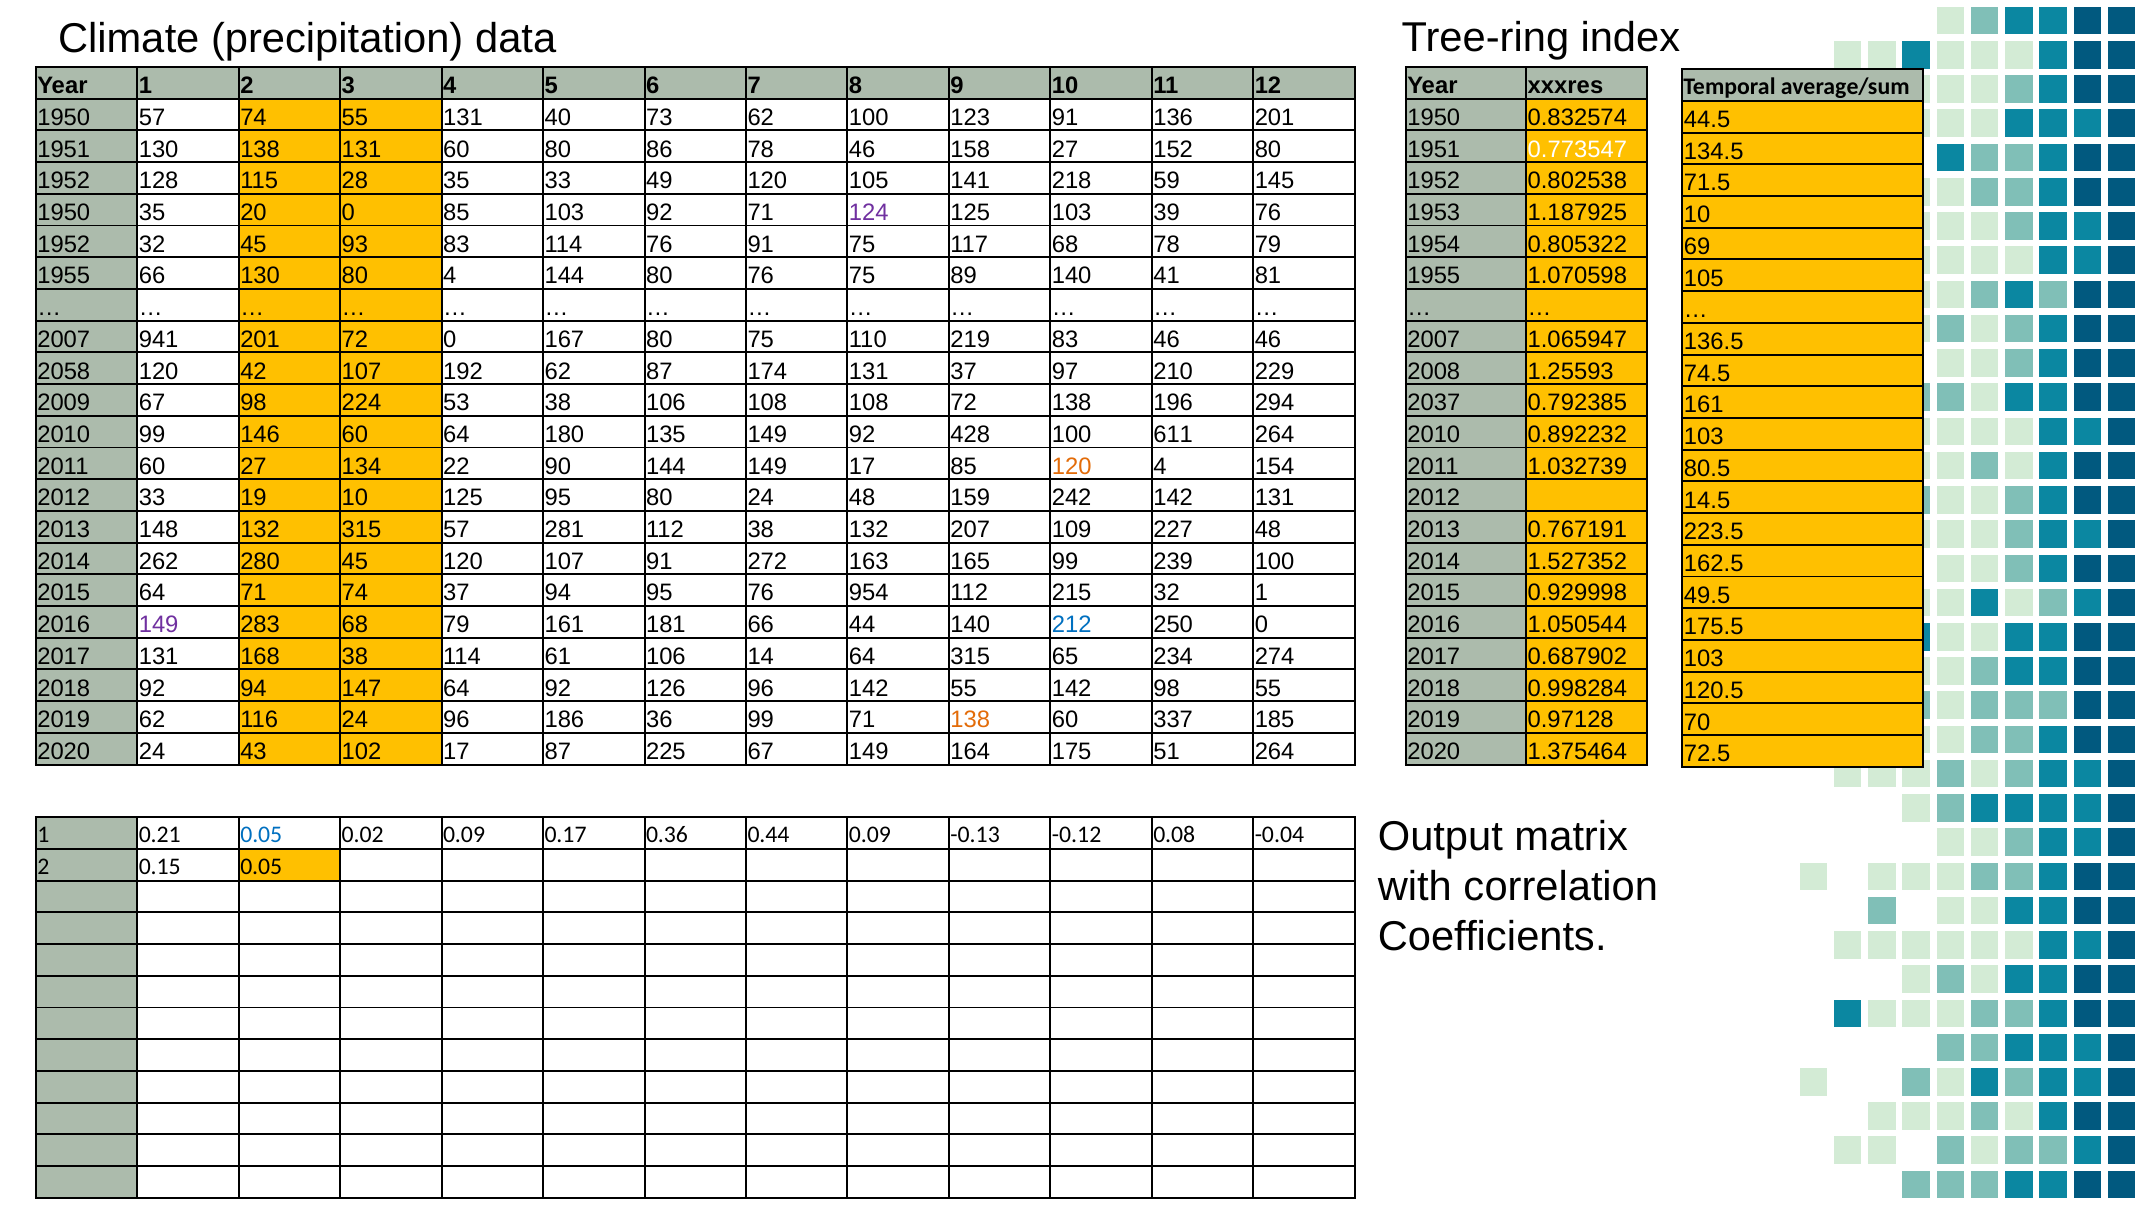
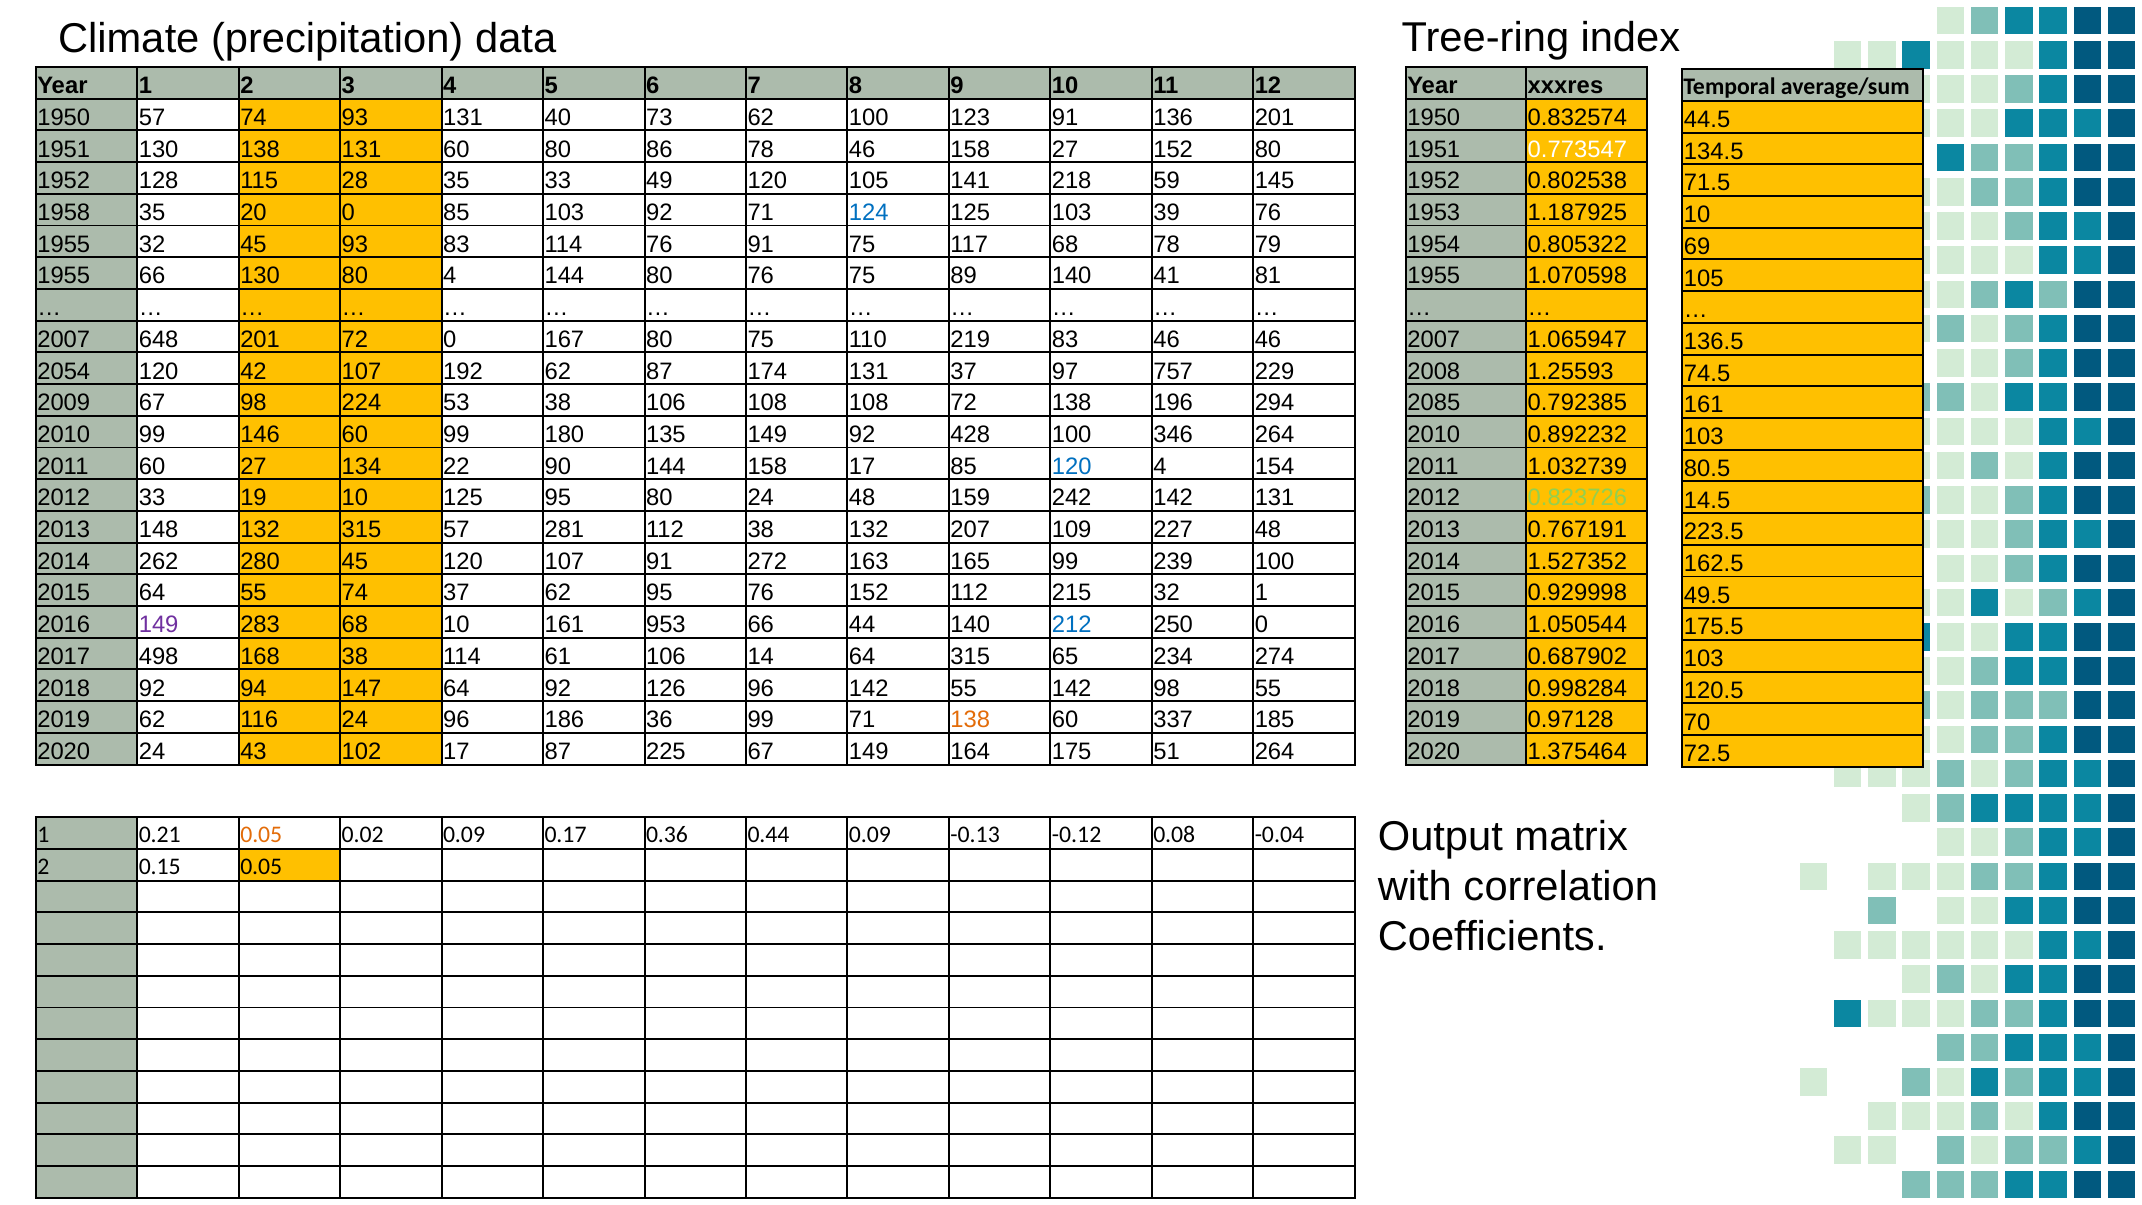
74 55: 55 -> 93 (355, 117)
1950: 1950 -> 1958 (64, 213)
124 colour: purple -> blue (869, 213)
1952: 1952 -> 1955 (64, 244)
941: 941 -> 648 (159, 339)
2058: 2058 -> 2054 (64, 371)
210: 210 -> 757 (1173, 371)
2037: 2037 -> 2085 (1434, 403)
60 64: 64 -> 99 (456, 435)
611: 611 -> 346 (1173, 435)
144 149: 149 -> 158 (767, 466)
120 colour: orange -> blue (1072, 466)
0.823726 colour: yellow -> light green (1577, 498)
64 71: 71 -> 55 (253, 593)
37 94: 94 -> 62 (558, 593)
76 954: 954 -> 152 (869, 593)
68 79: 79 -> 10 (456, 625)
181: 181 -> 953 (666, 625)
2017 131: 131 -> 498 (159, 657)
0.05 colour: blue -> orange (261, 835)
